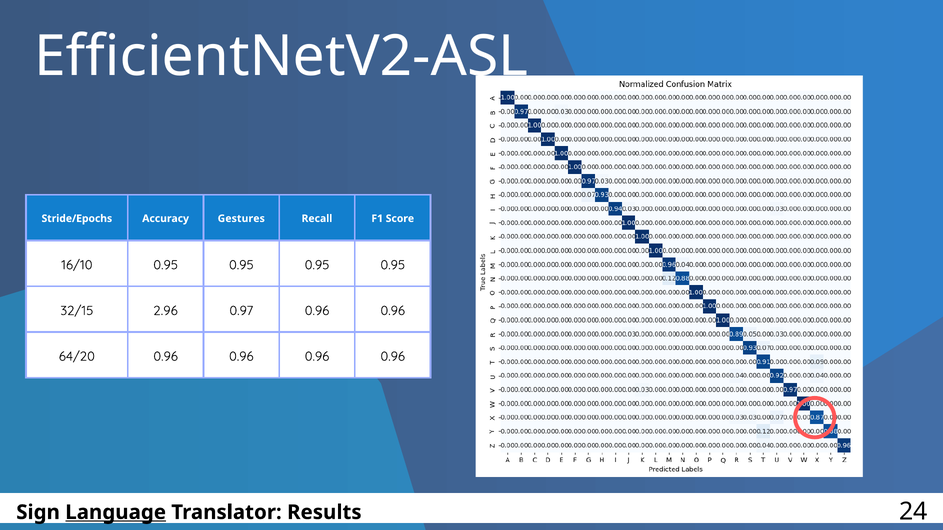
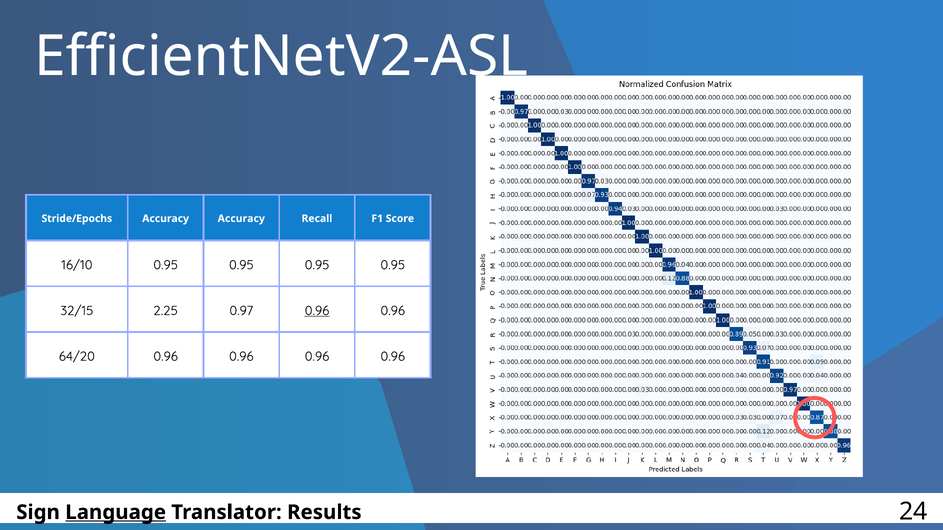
Accuracy Gestures: Gestures -> Accuracy (241, 219)
2.96: 2.96 -> 2.25 (166, 311)
0.96 underline: none -> present (317, 311)
